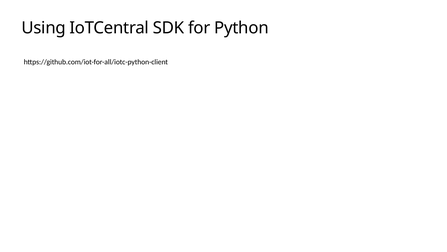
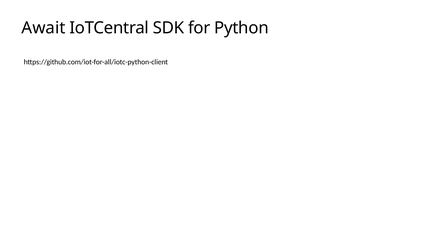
Using: Using -> Await (44, 28)
